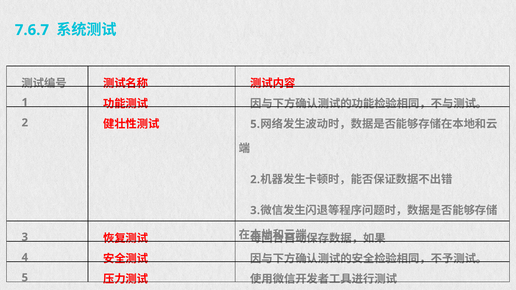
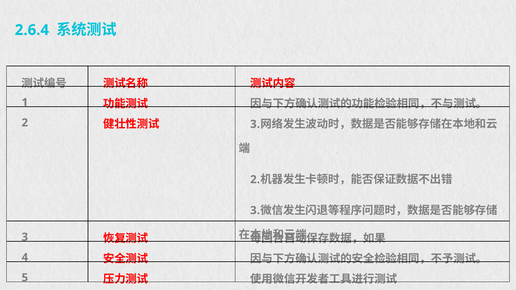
7.6.7: 7.6.7 -> 2.6.4 (32, 30)
5: 5 -> 3 (255, 124)
